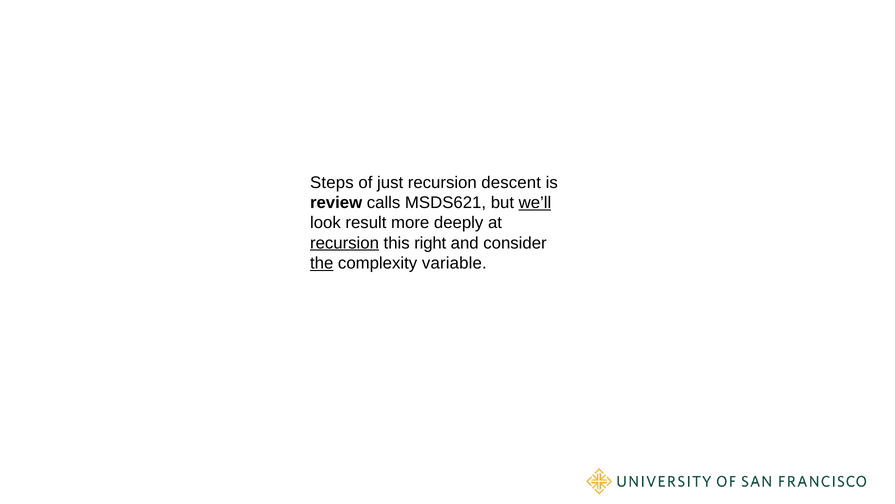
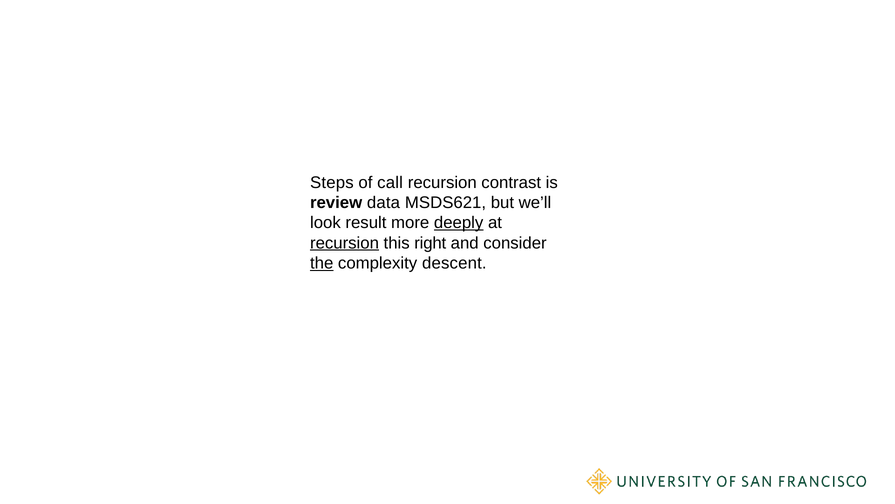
just: just -> call (390, 182)
descent: descent -> contrast (511, 182)
calls: calls -> data (383, 202)
we’ll underline: present -> none (535, 202)
deeply underline: none -> present (459, 223)
variable: variable -> descent (454, 263)
